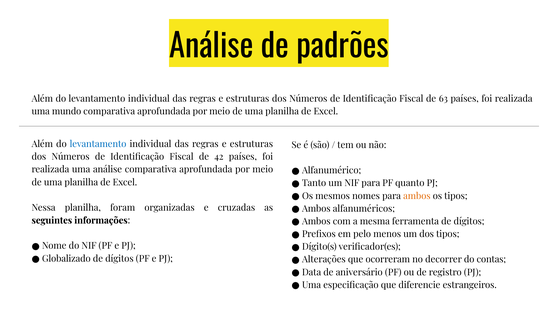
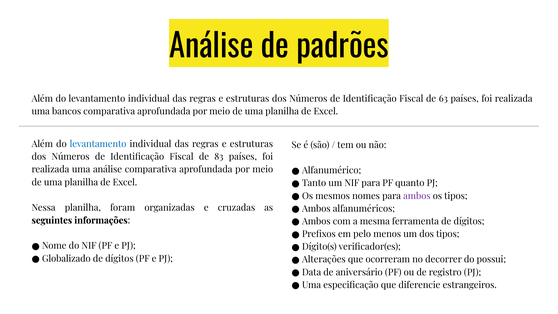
mundo: mundo -> bancos (67, 112)
42: 42 -> 83 (219, 157)
ambos colour: orange -> purple (417, 196)
contas: contas -> possui (491, 260)
